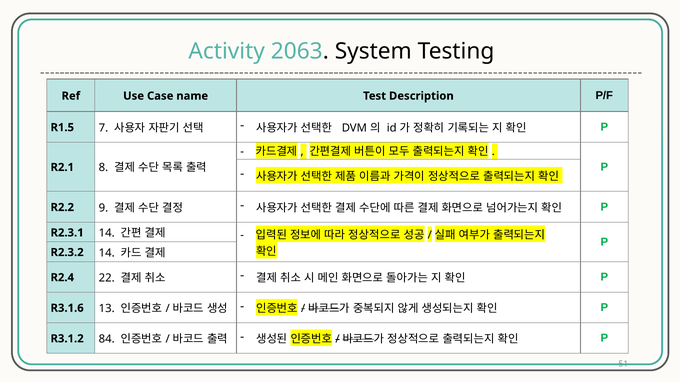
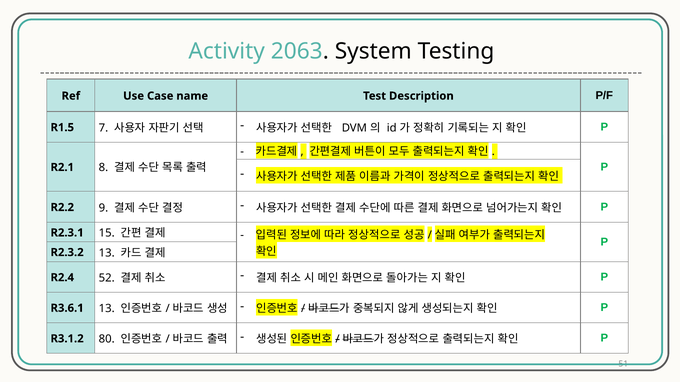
R2.3.1 14: 14 -> 15 (107, 234)
R2.3.2 14: 14 -> 13 (107, 253)
22: 22 -> 52 (107, 278)
R3.1.6: R3.1.6 -> R3.6.1 (67, 308)
84: 84 -> 80 (107, 340)
